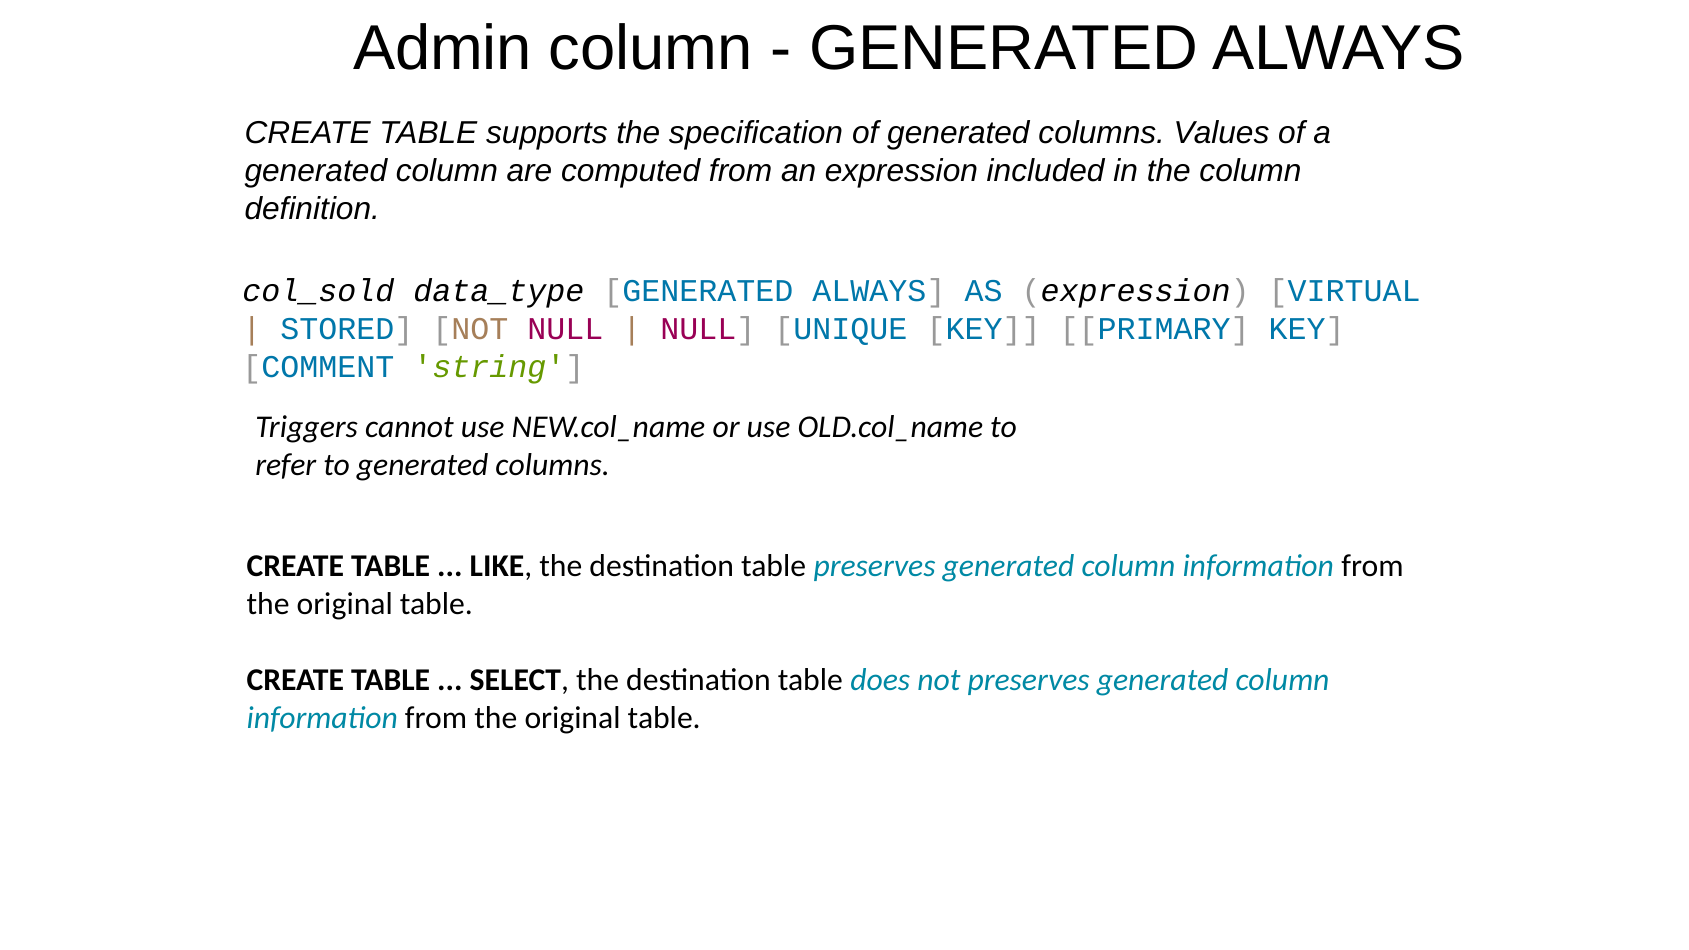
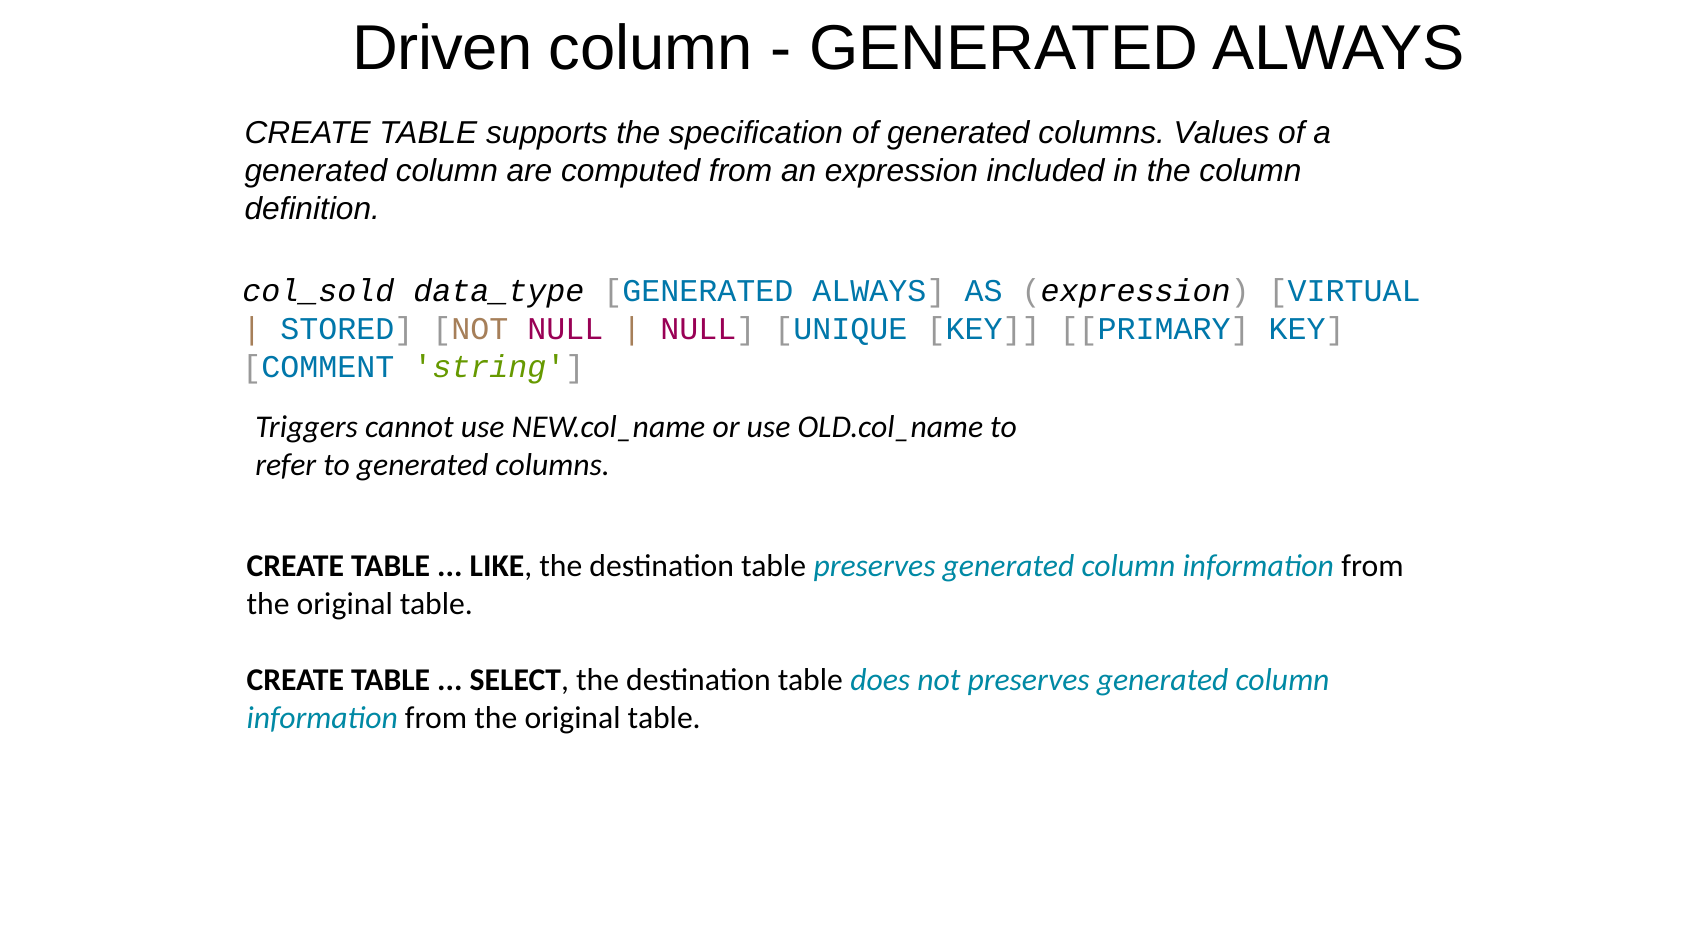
Admin: Admin -> Driven (443, 49)
